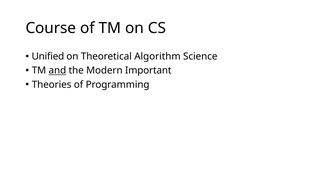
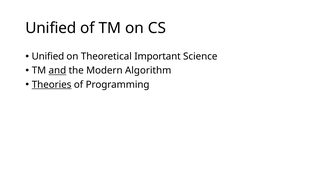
Course: Course -> Unified (51, 28)
Algorithm: Algorithm -> Important (158, 57)
Important: Important -> Algorithm (148, 71)
Theories underline: none -> present (52, 85)
